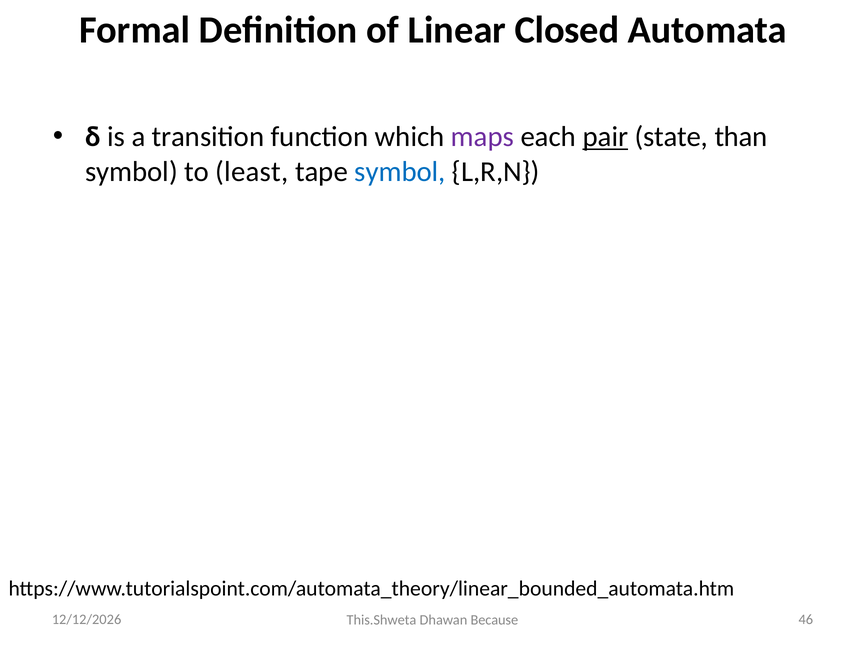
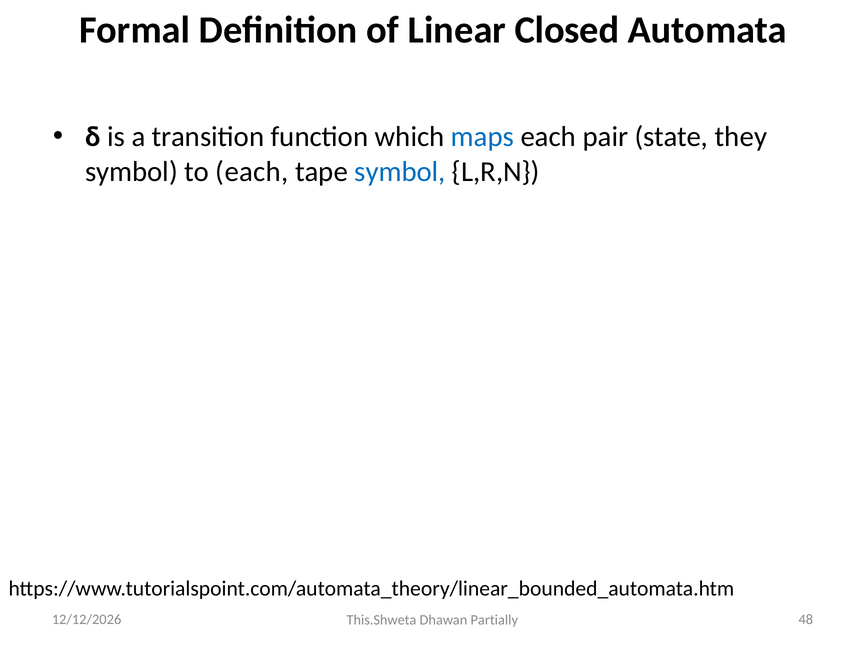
maps colour: purple -> blue (483, 137)
pair underline: present -> none (605, 137)
than: than -> they (741, 137)
to least: least -> each (252, 171)
46: 46 -> 48 (806, 619)
Because: Because -> Partially (494, 620)
